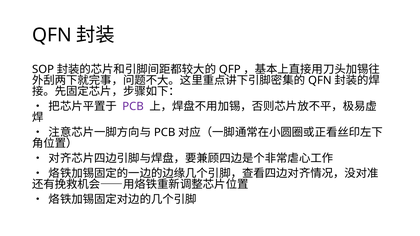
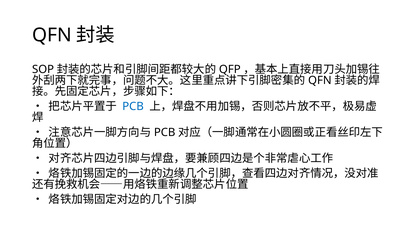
PCB colour: purple -> blue (133, 107)
